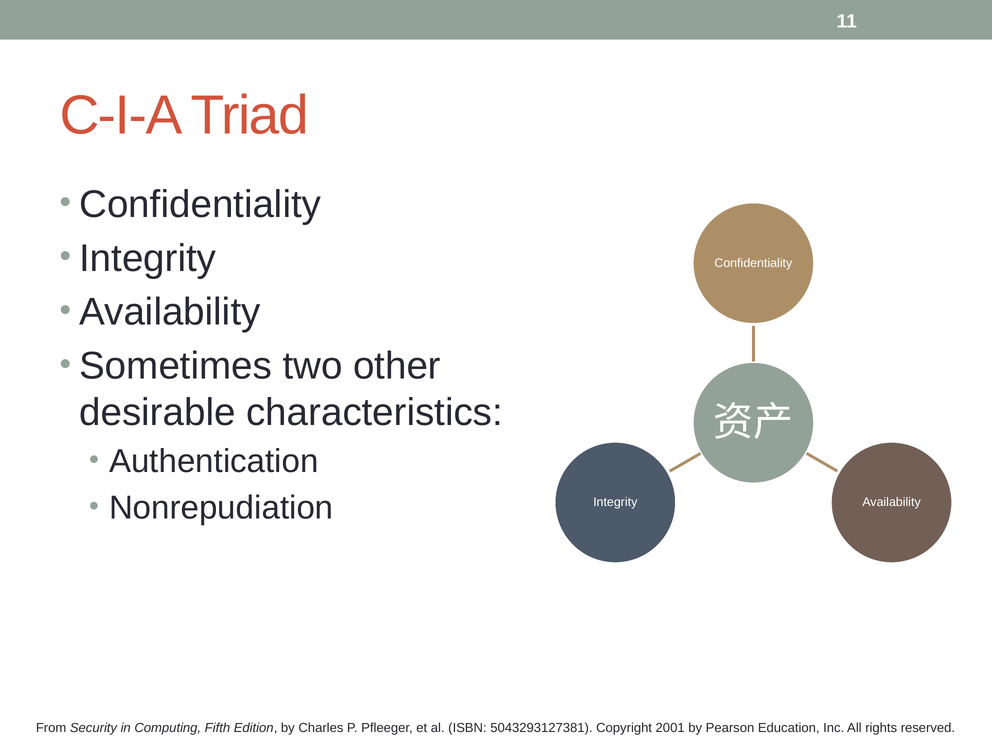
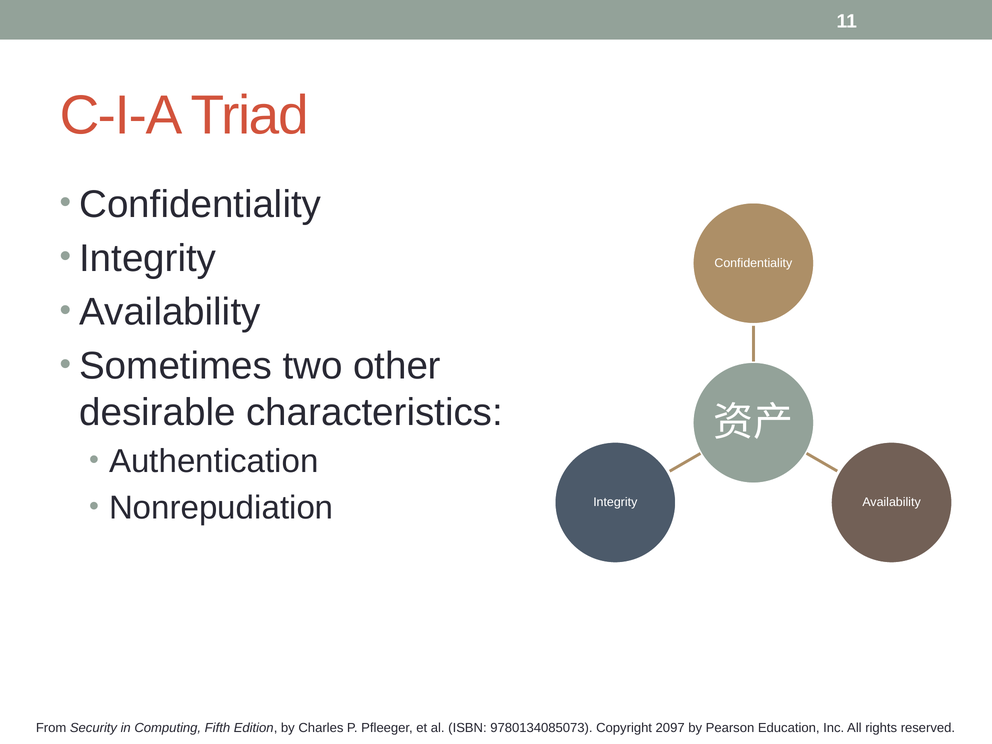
5043293127381: 5043293127381 -> 9780134085073 (541, 728)
2001: 2001 -> 2097 (670, 728)
